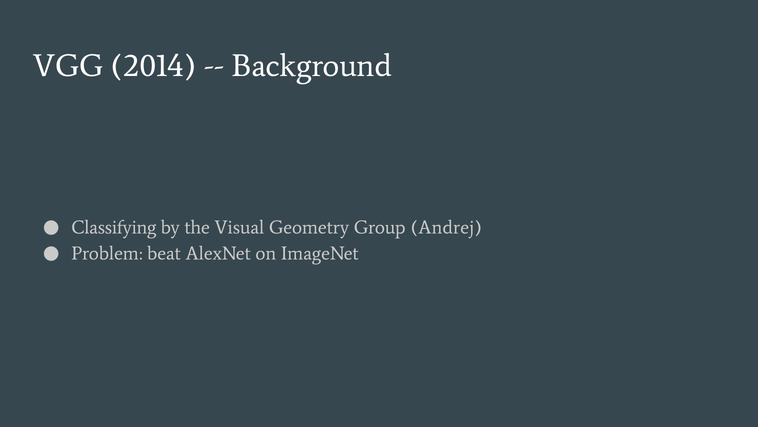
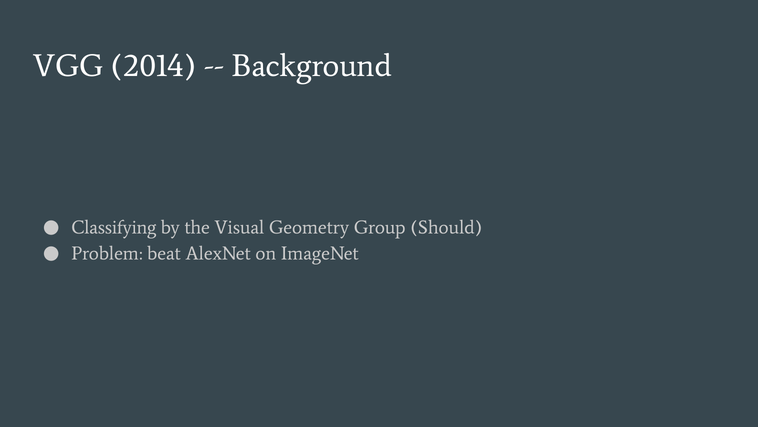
Andrej: Andrej -> Should (446, 227)
